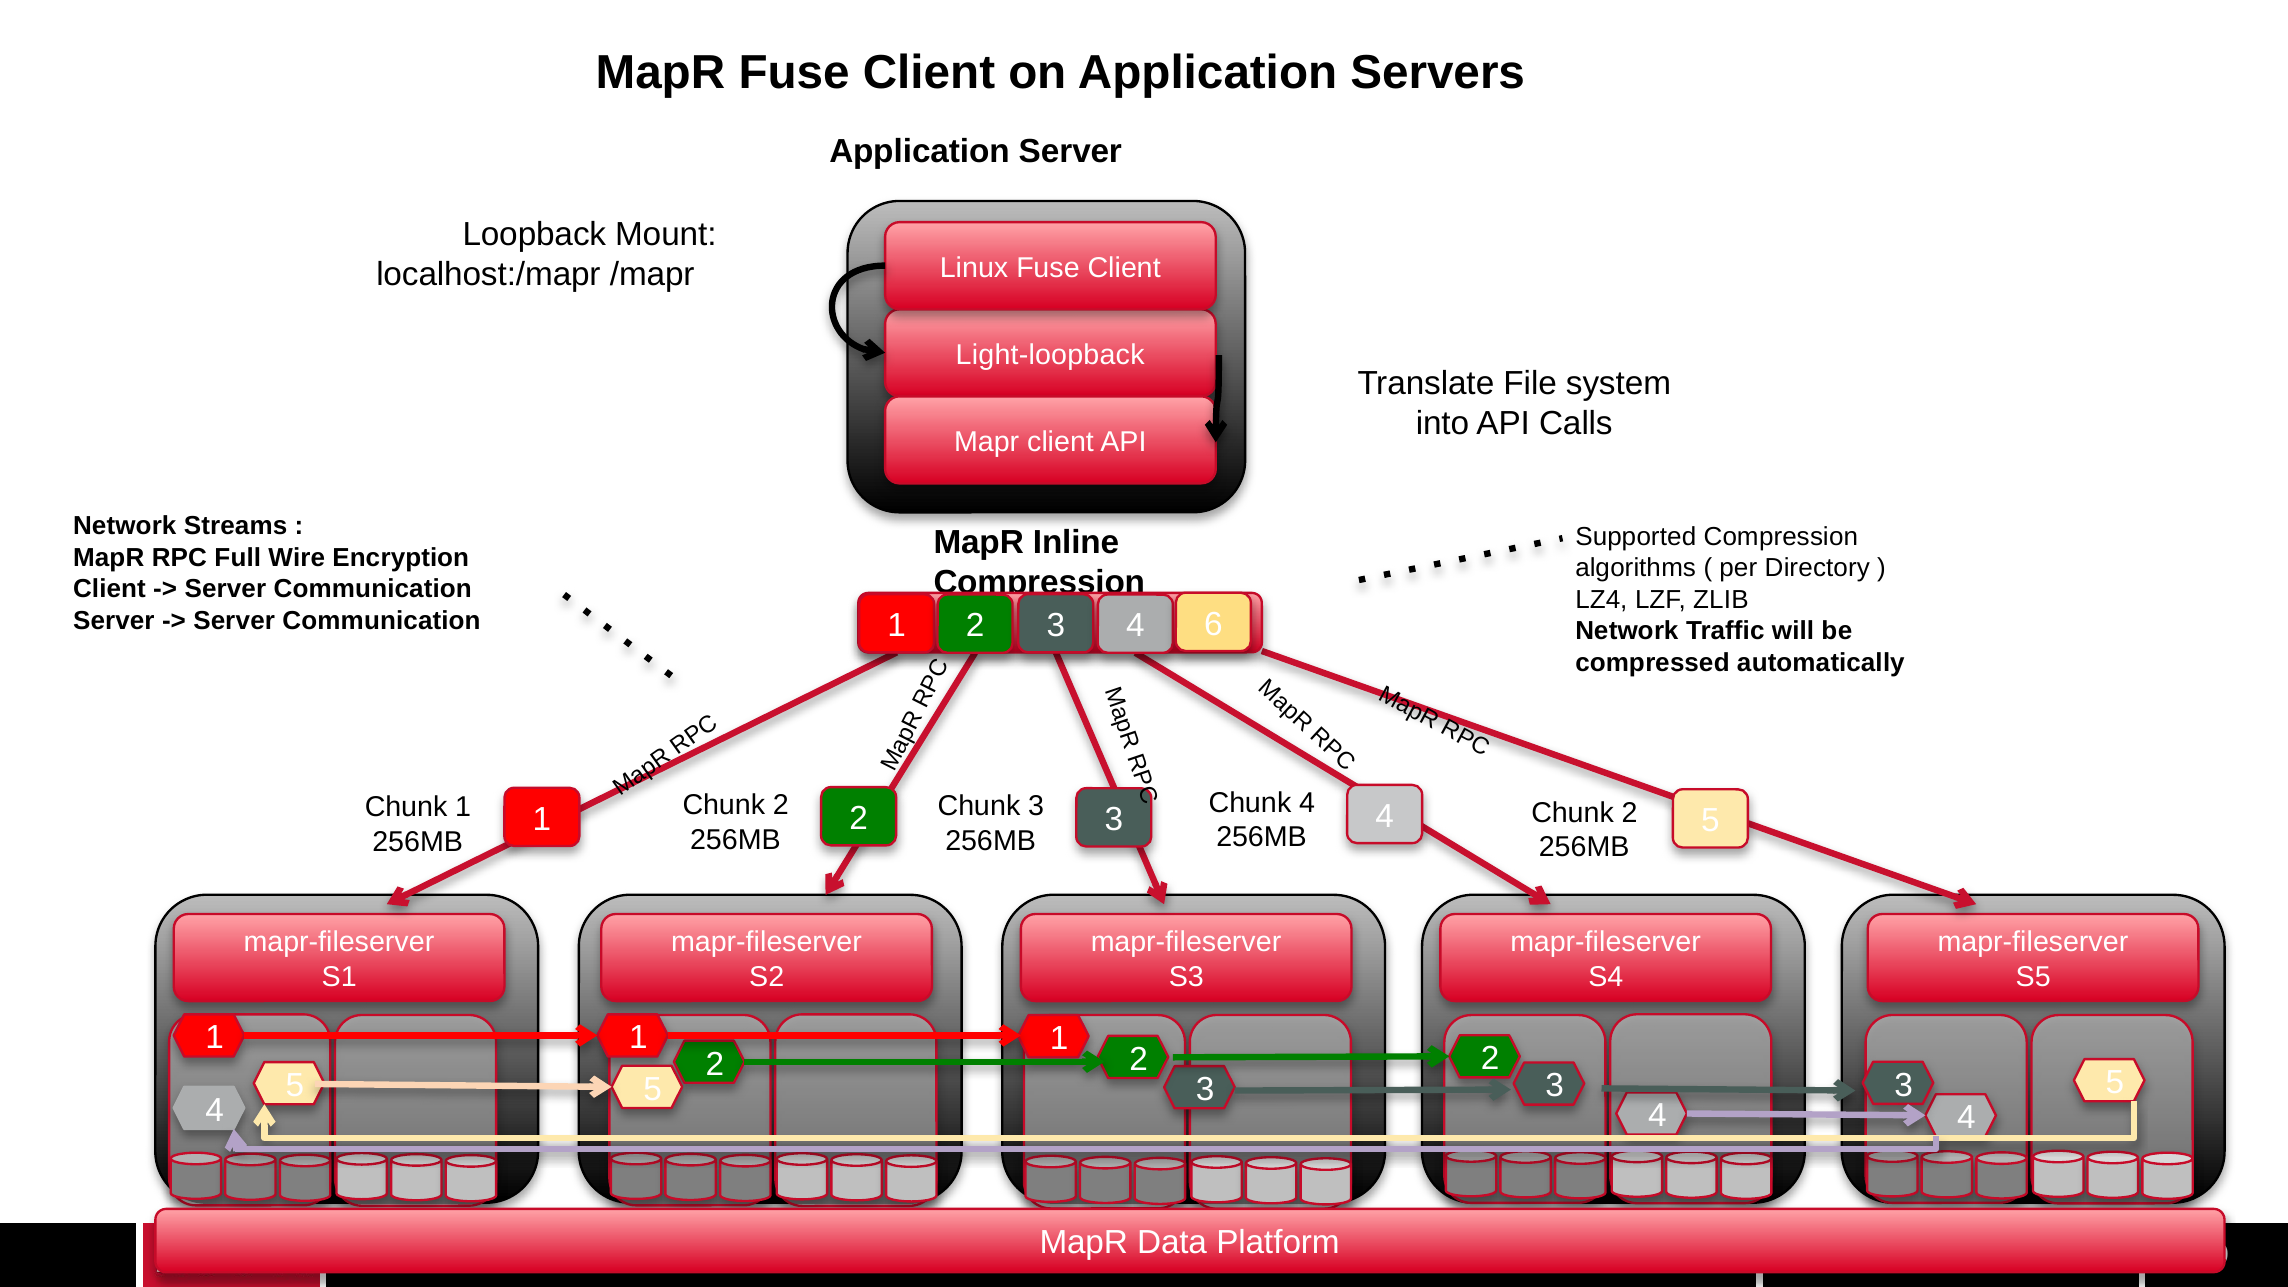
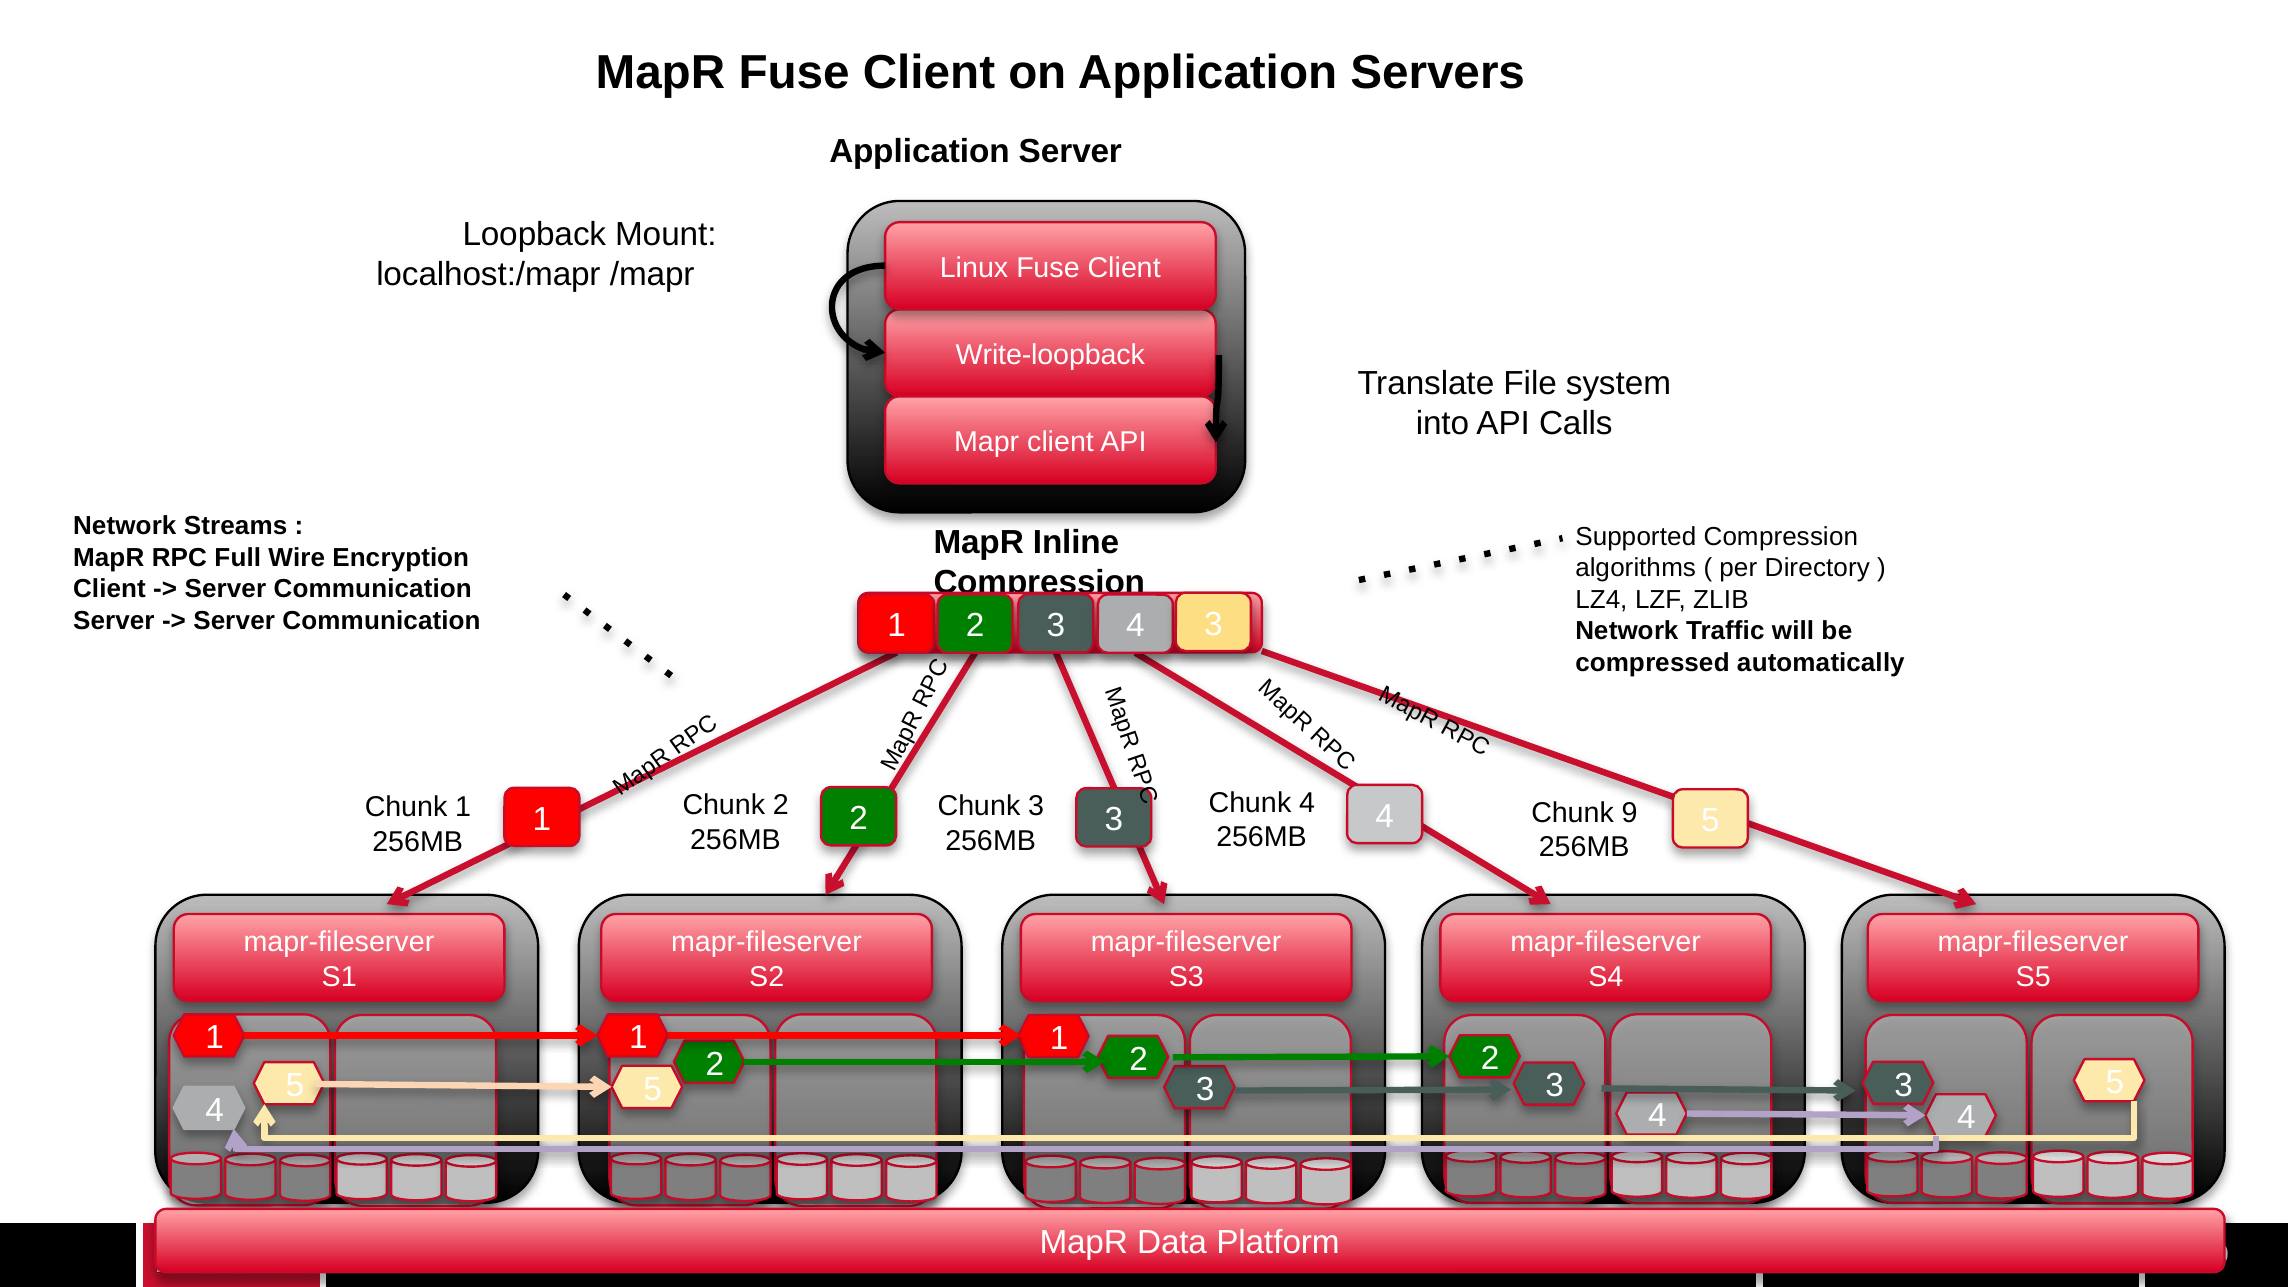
Light-loopback: Light-loopback -> Write-loopback (1050, 355)
4 6: 6 -> 3 (1213, 624)
2: 2 -> 9 (1630, 813)
